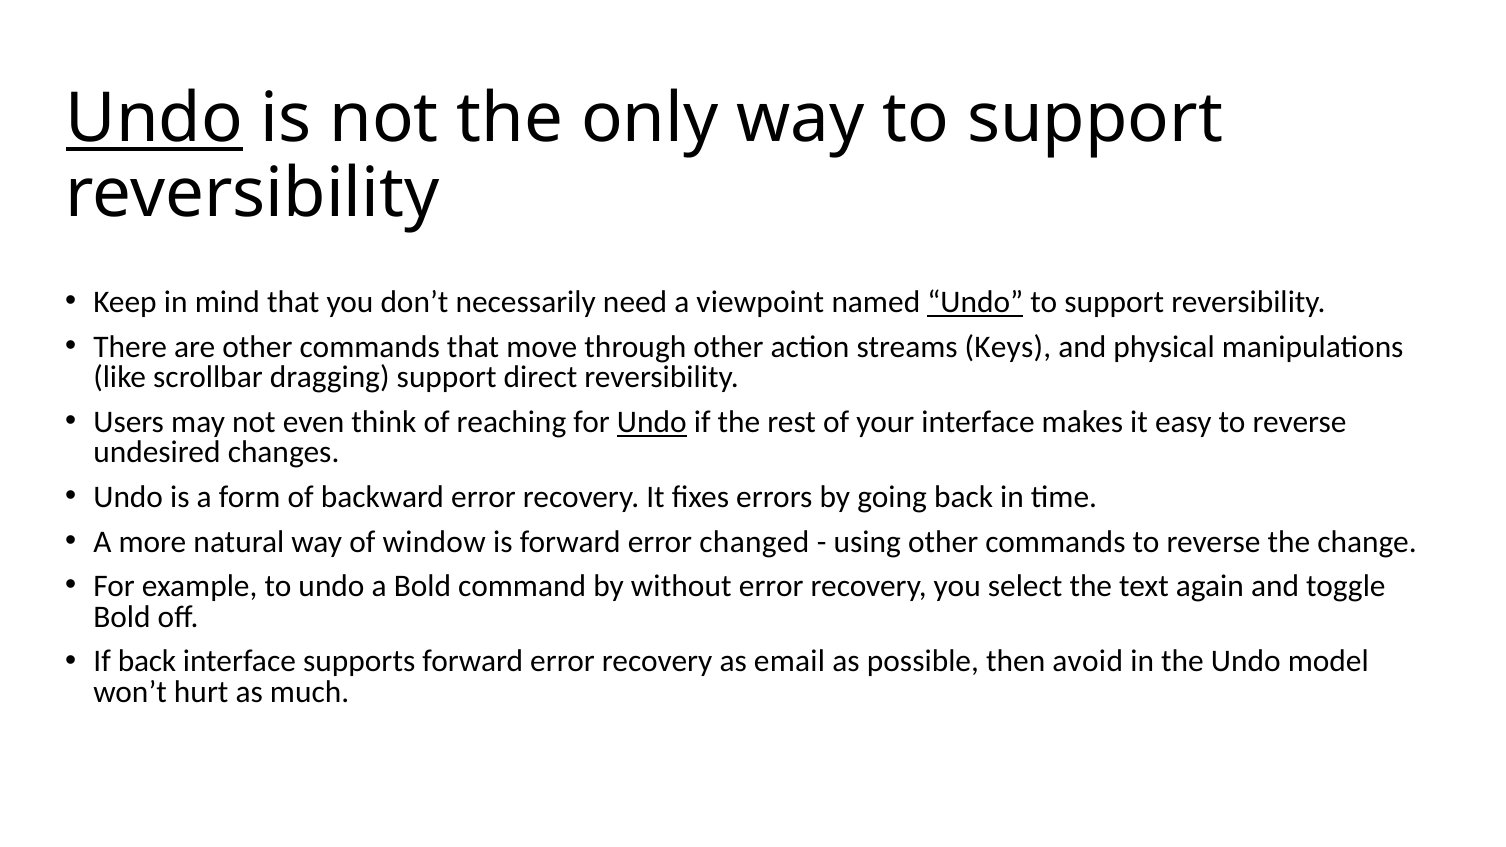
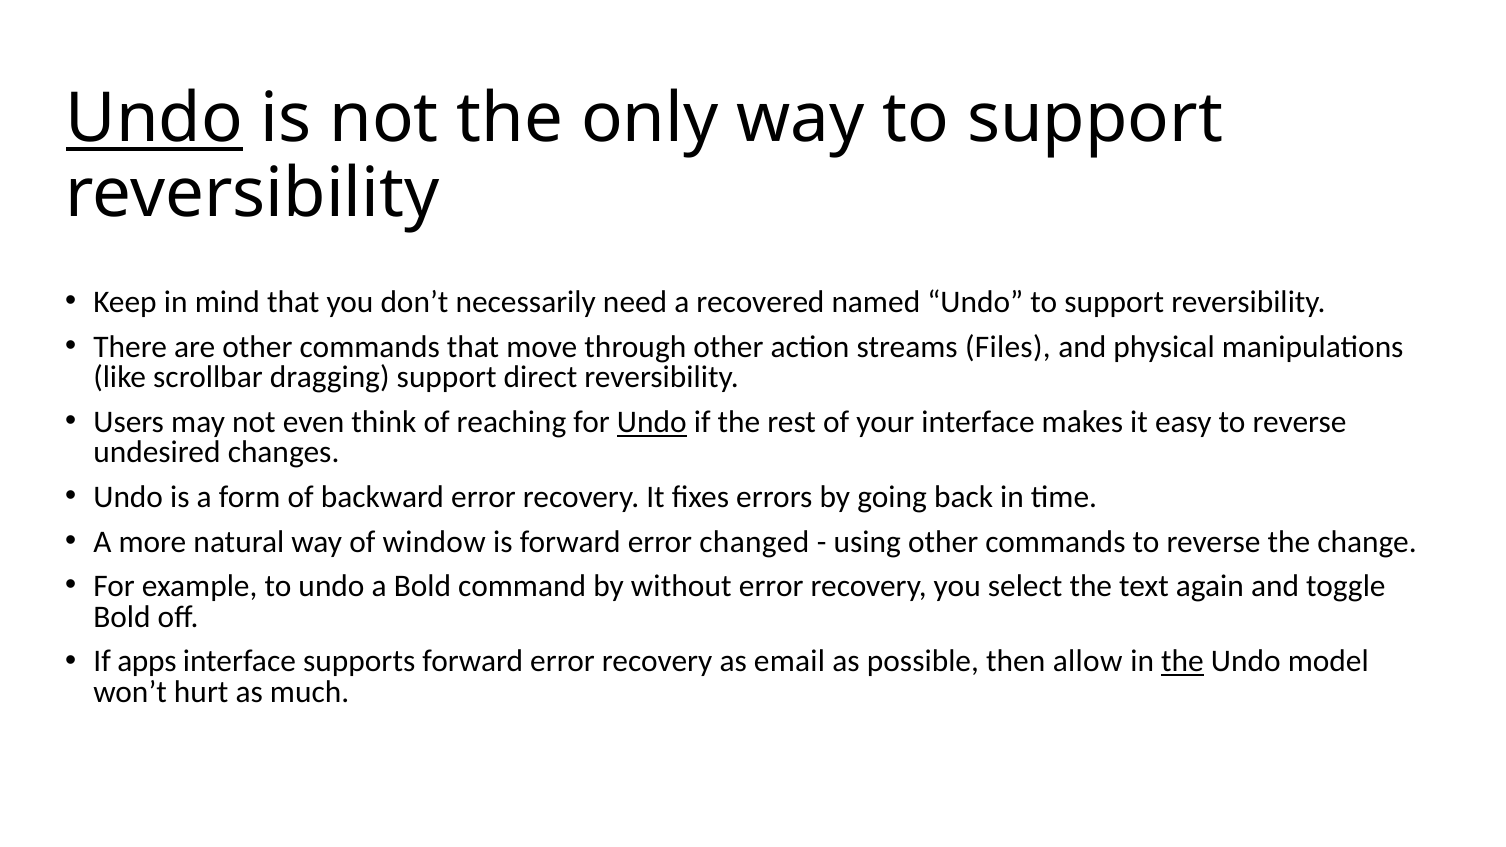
viewpoint: viewpoint -> recovered (760, 302)
Undo underline: present -> none (975, 302)
Keys: Keys -> Files (1008, 347)
If back: back -> apps (147, 662)
avoid: avoid -> allow (1088, 662)
the underline: none -> present (1183, 662)
